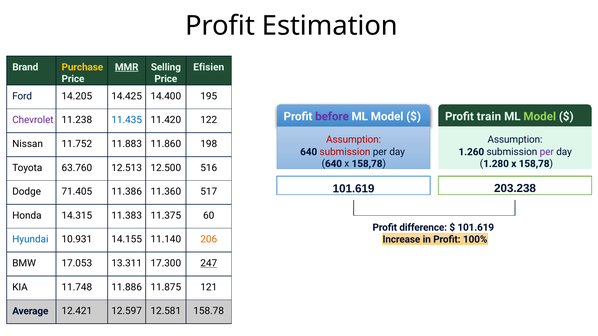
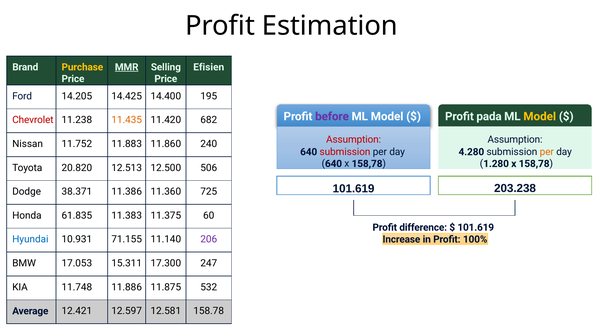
train: train -> pada (489, 117)
Model colour: light green -> yellow (540, 117)
Chevrolet colour: purple -> red (33, 120)
11.435 colour: blue -> orange (127, 120)
122: 122 -> 682 (209, 120)
198: 198 -> 240 (209, 144)
1.260: 1.260 -> 4.280 (471, 152)
per colour: purple -> orange (547, 152)
63.760: 63.760 -> 20.820 (77, 168)
516: 516 -> 506 (209, 168)
71.405: 71.405 -> 38.371 (77, 192)
517: 517 -> 725 (209, 192)
14.315: 14.315 -> 61.835 (77, 216)
14.155: 14.155 -> 71.155 (127, 240)
206 colour: orange -> purple (209, 240)
13.311: 13.311 -> 15.311 (127, 264)
247 underline: present -> none (209, 264)
121: 121 -> 532 (209, 287)
